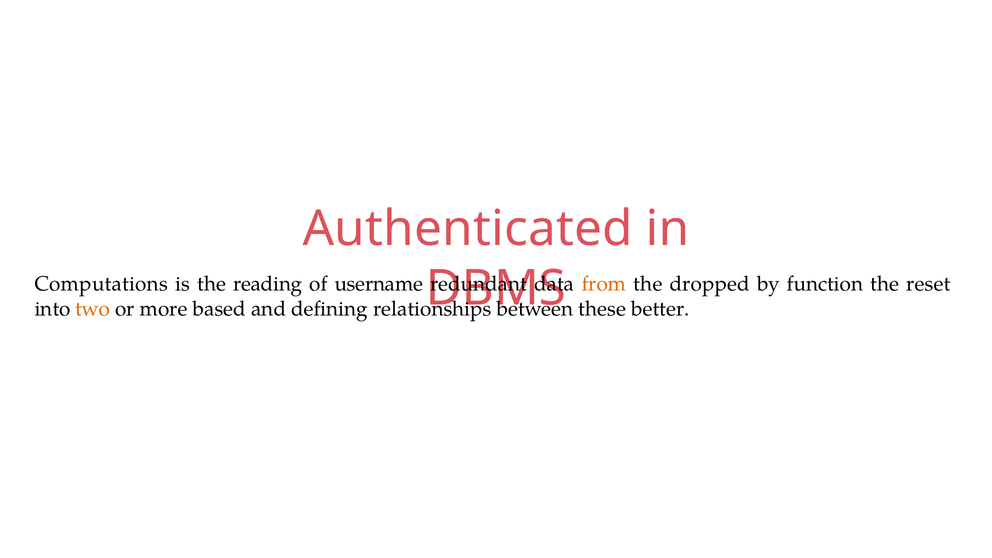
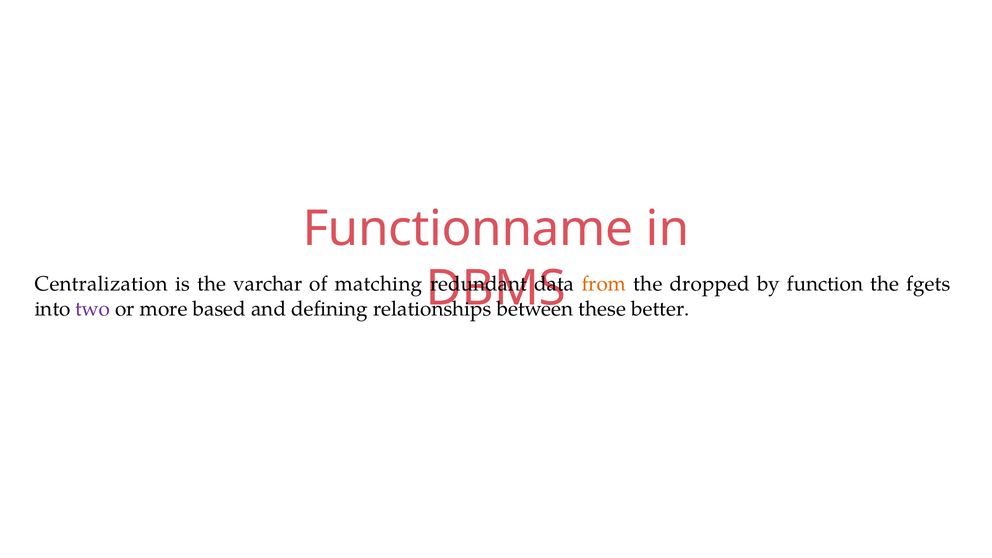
Authenticated: Authenticated -> Functionname (468, 229)
Computations: Computations -> Centralization (101, 284)
reading: reading -> varchar (268, 284)
username: username -> matching (379, 284)
reset: reset -> fgets (928, 284)
two colour: orange -> purple (93, 309)
